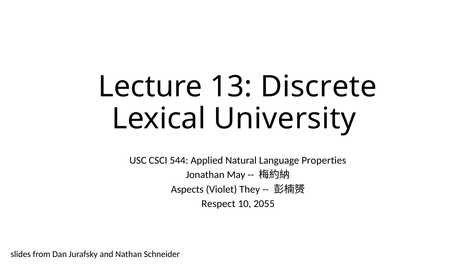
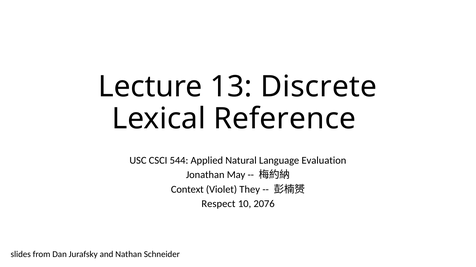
University: University -> Reference (285, 119)
Properties: Properties -> Evaluation (324, 161)
Aspects: Aspects -> Context (187, 190)
2055: 2055 -> 2076 (264, 204)
